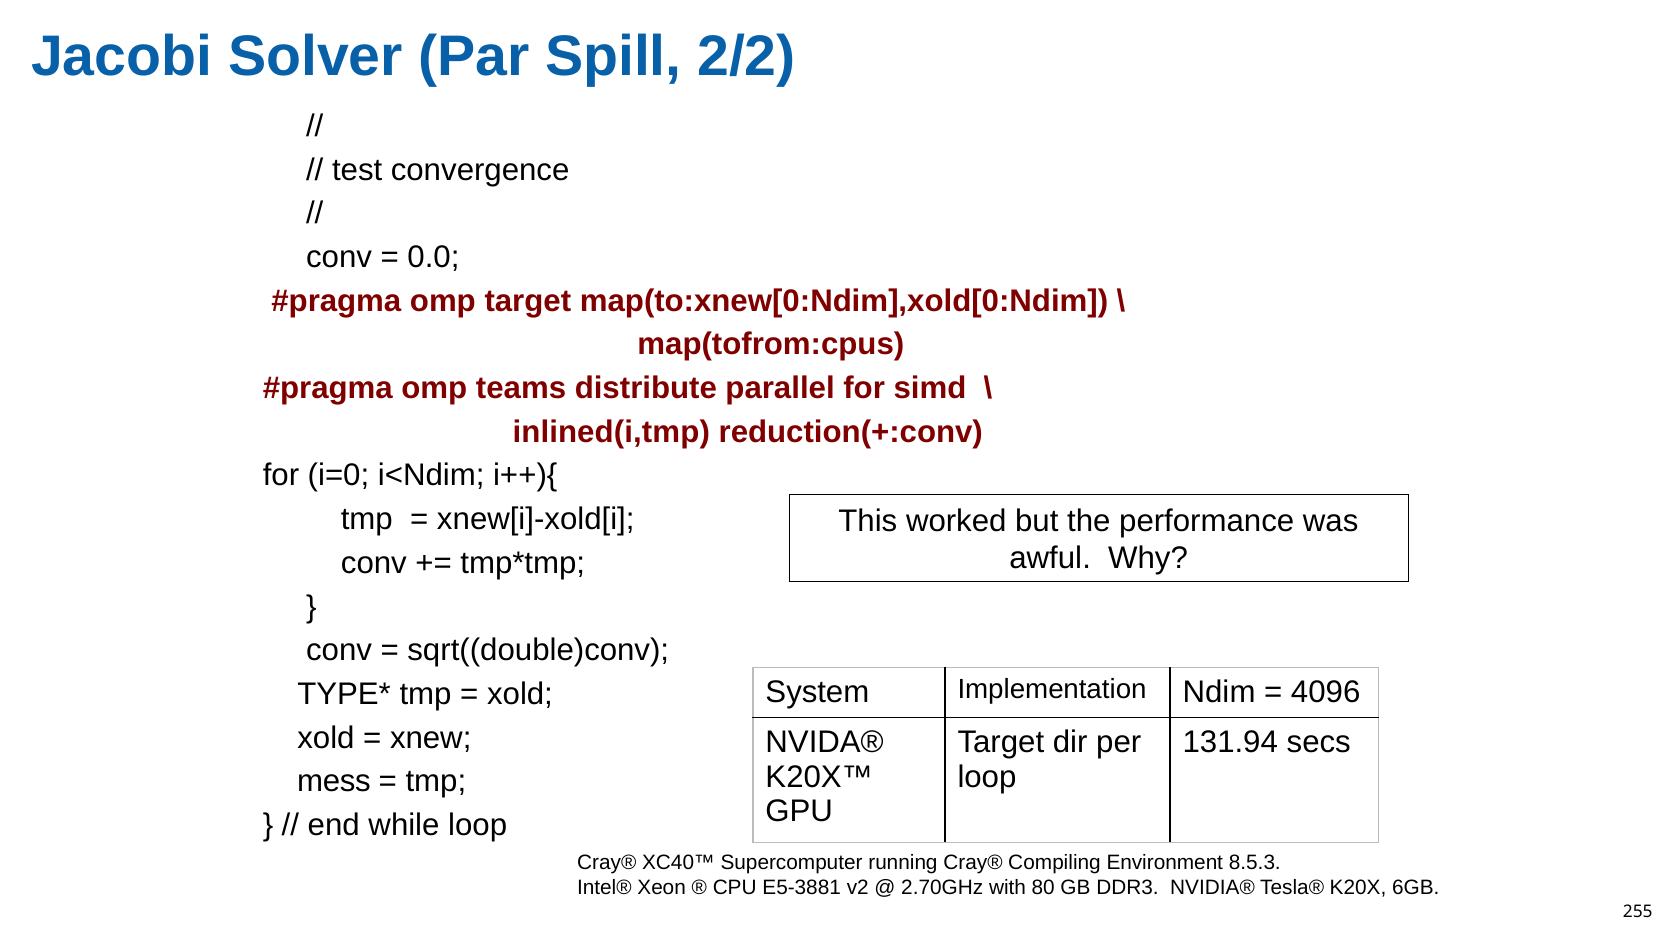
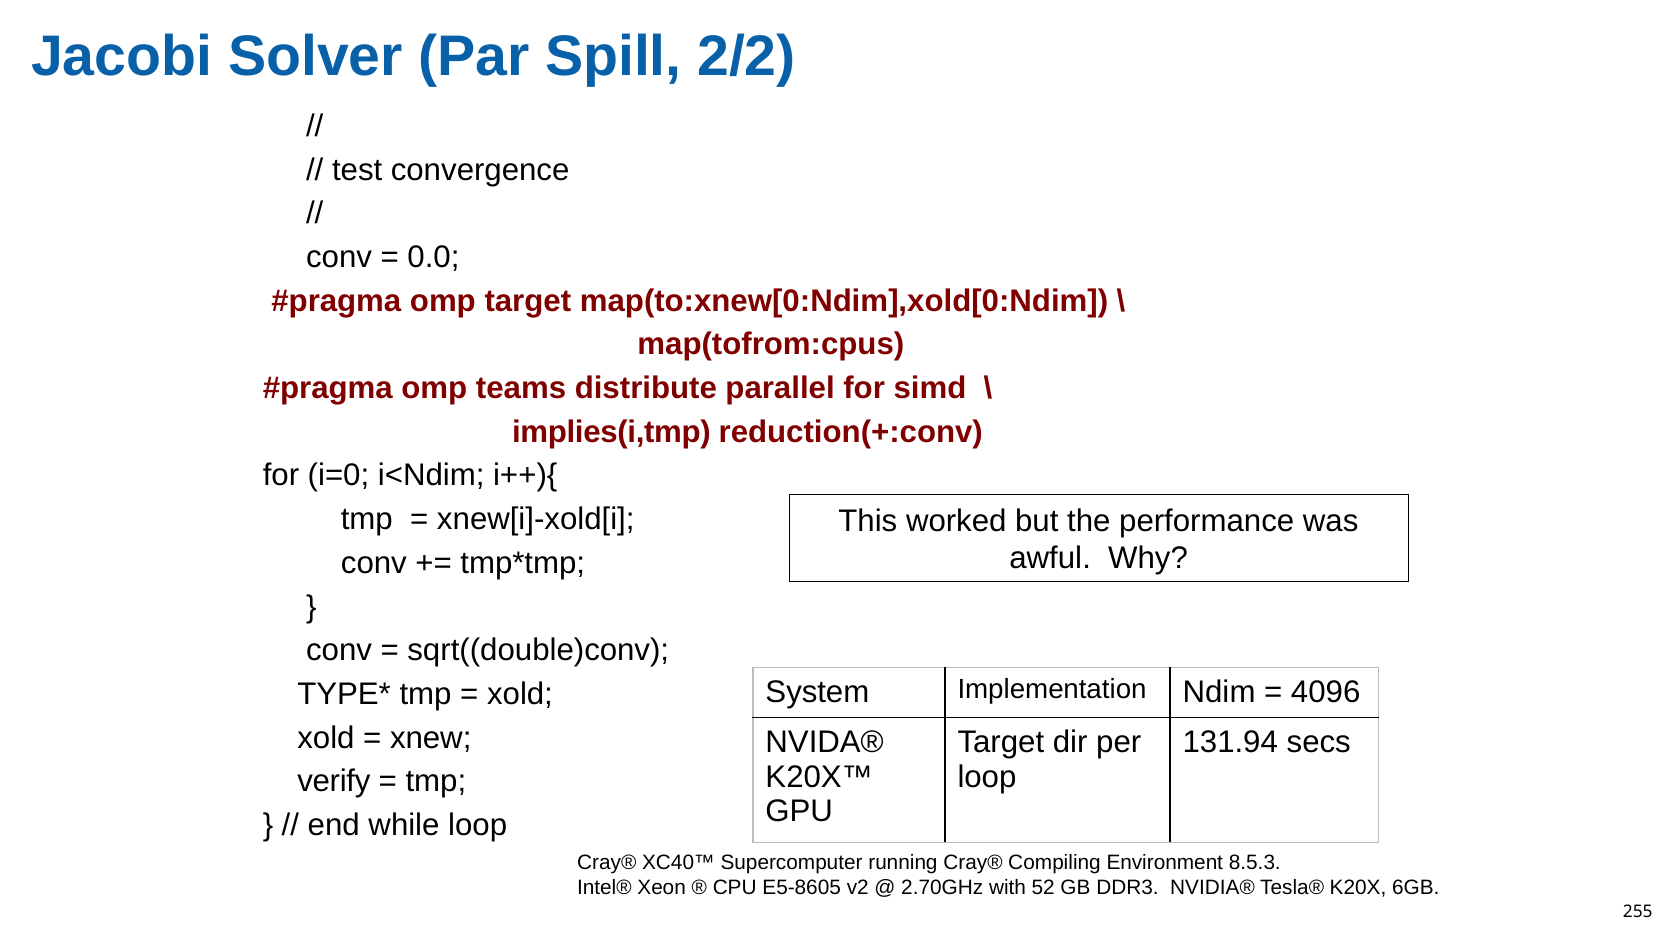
inlined(i,tmp: inlined(i,tmp -> implies(i,tmp (611, 432)
mess: mess -> verify (334, 782)
E5-3881: E5-3881 -> E5-8605 (802, 888)
80: 80 -> 52 (1043, 888)
